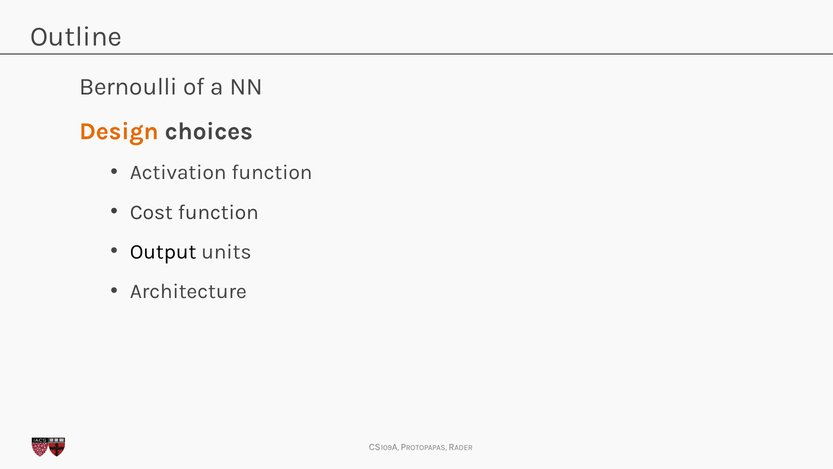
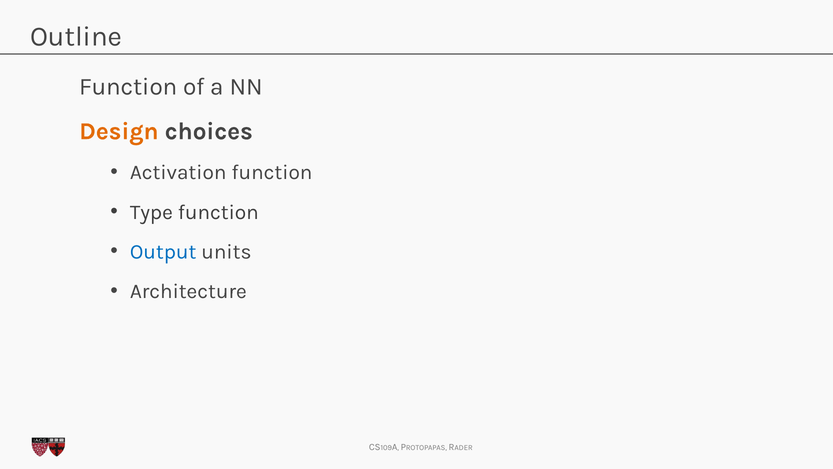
Bernoulli: Bernoulli -> Function (128, 87)
Cost: Cost -> Type (151, 212)
Output colour: black -> blue (163, 252)
